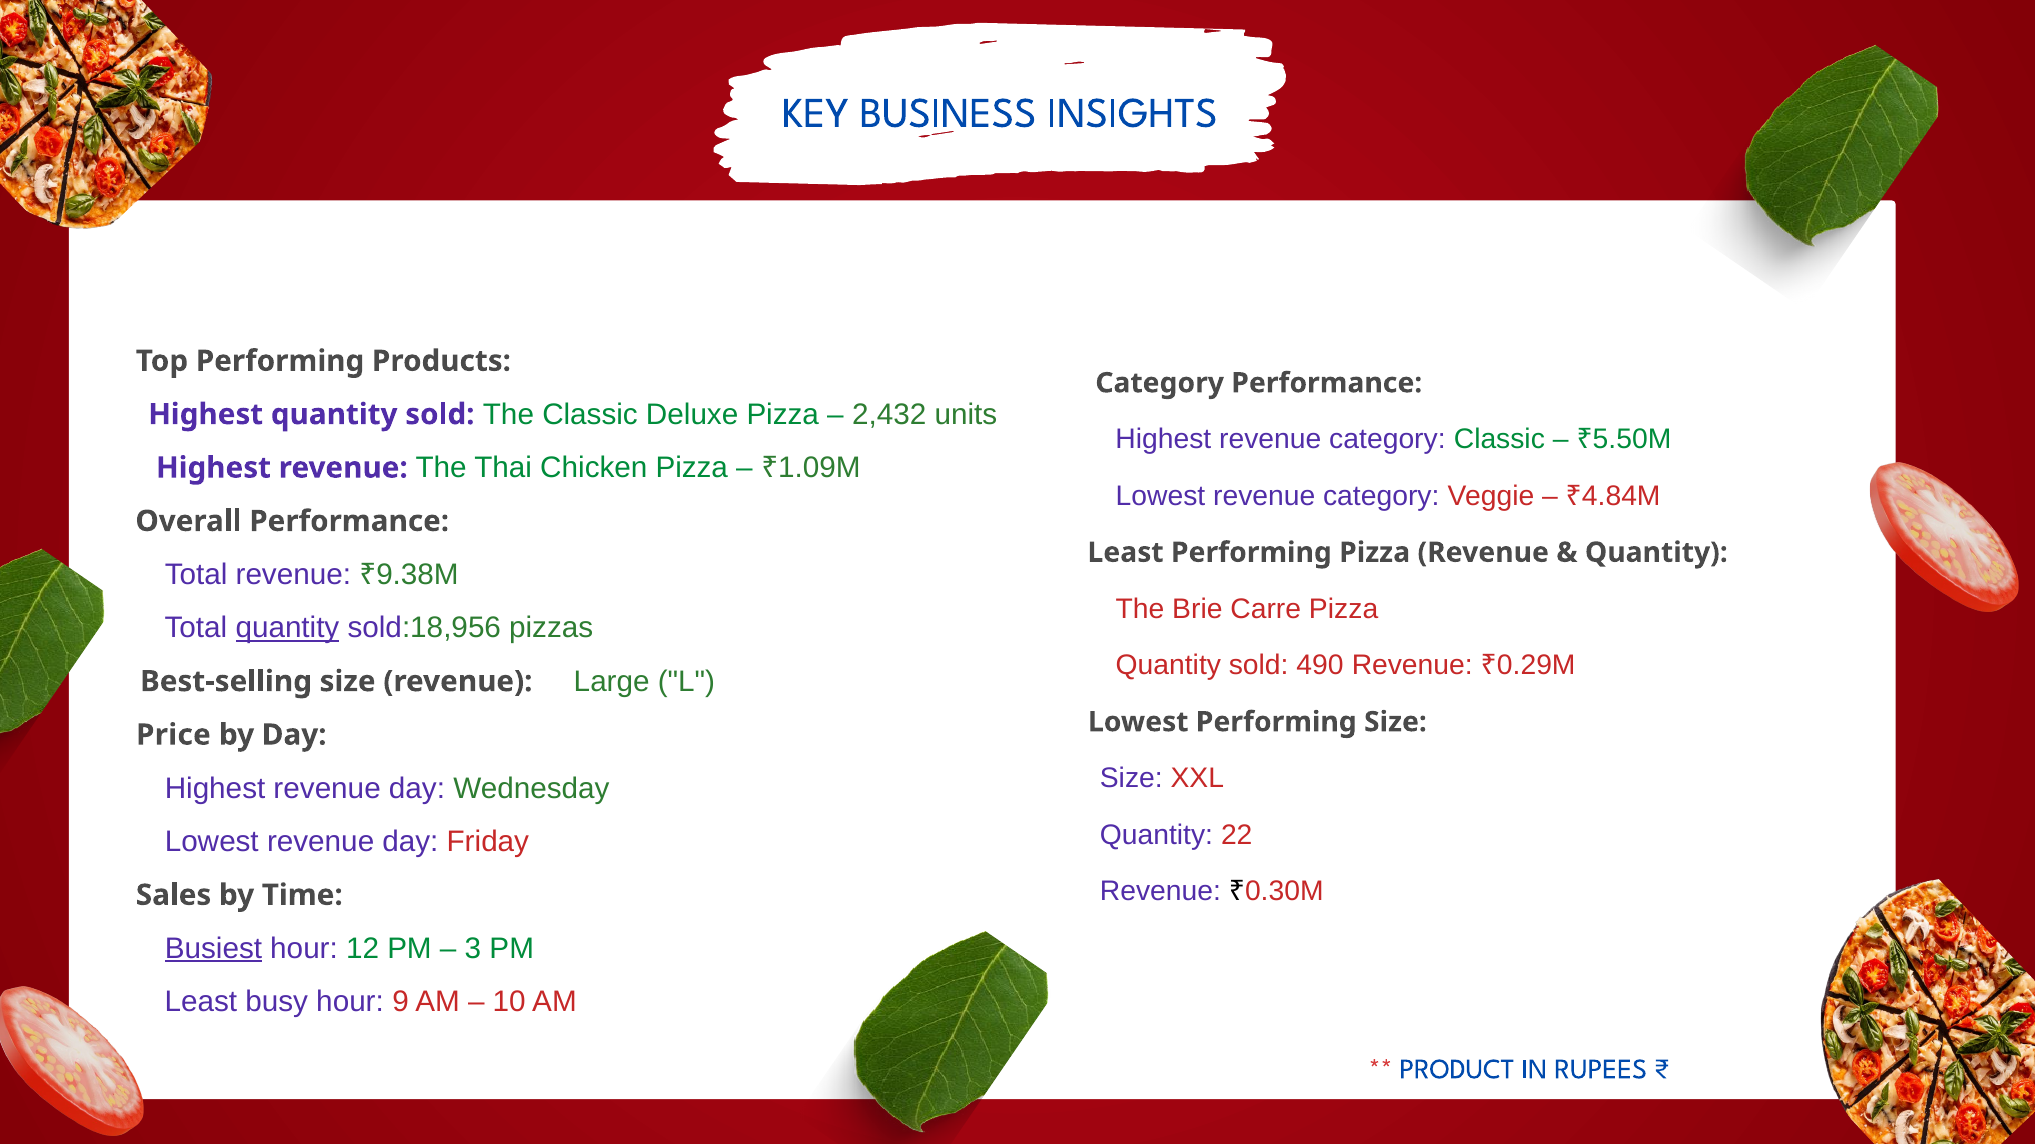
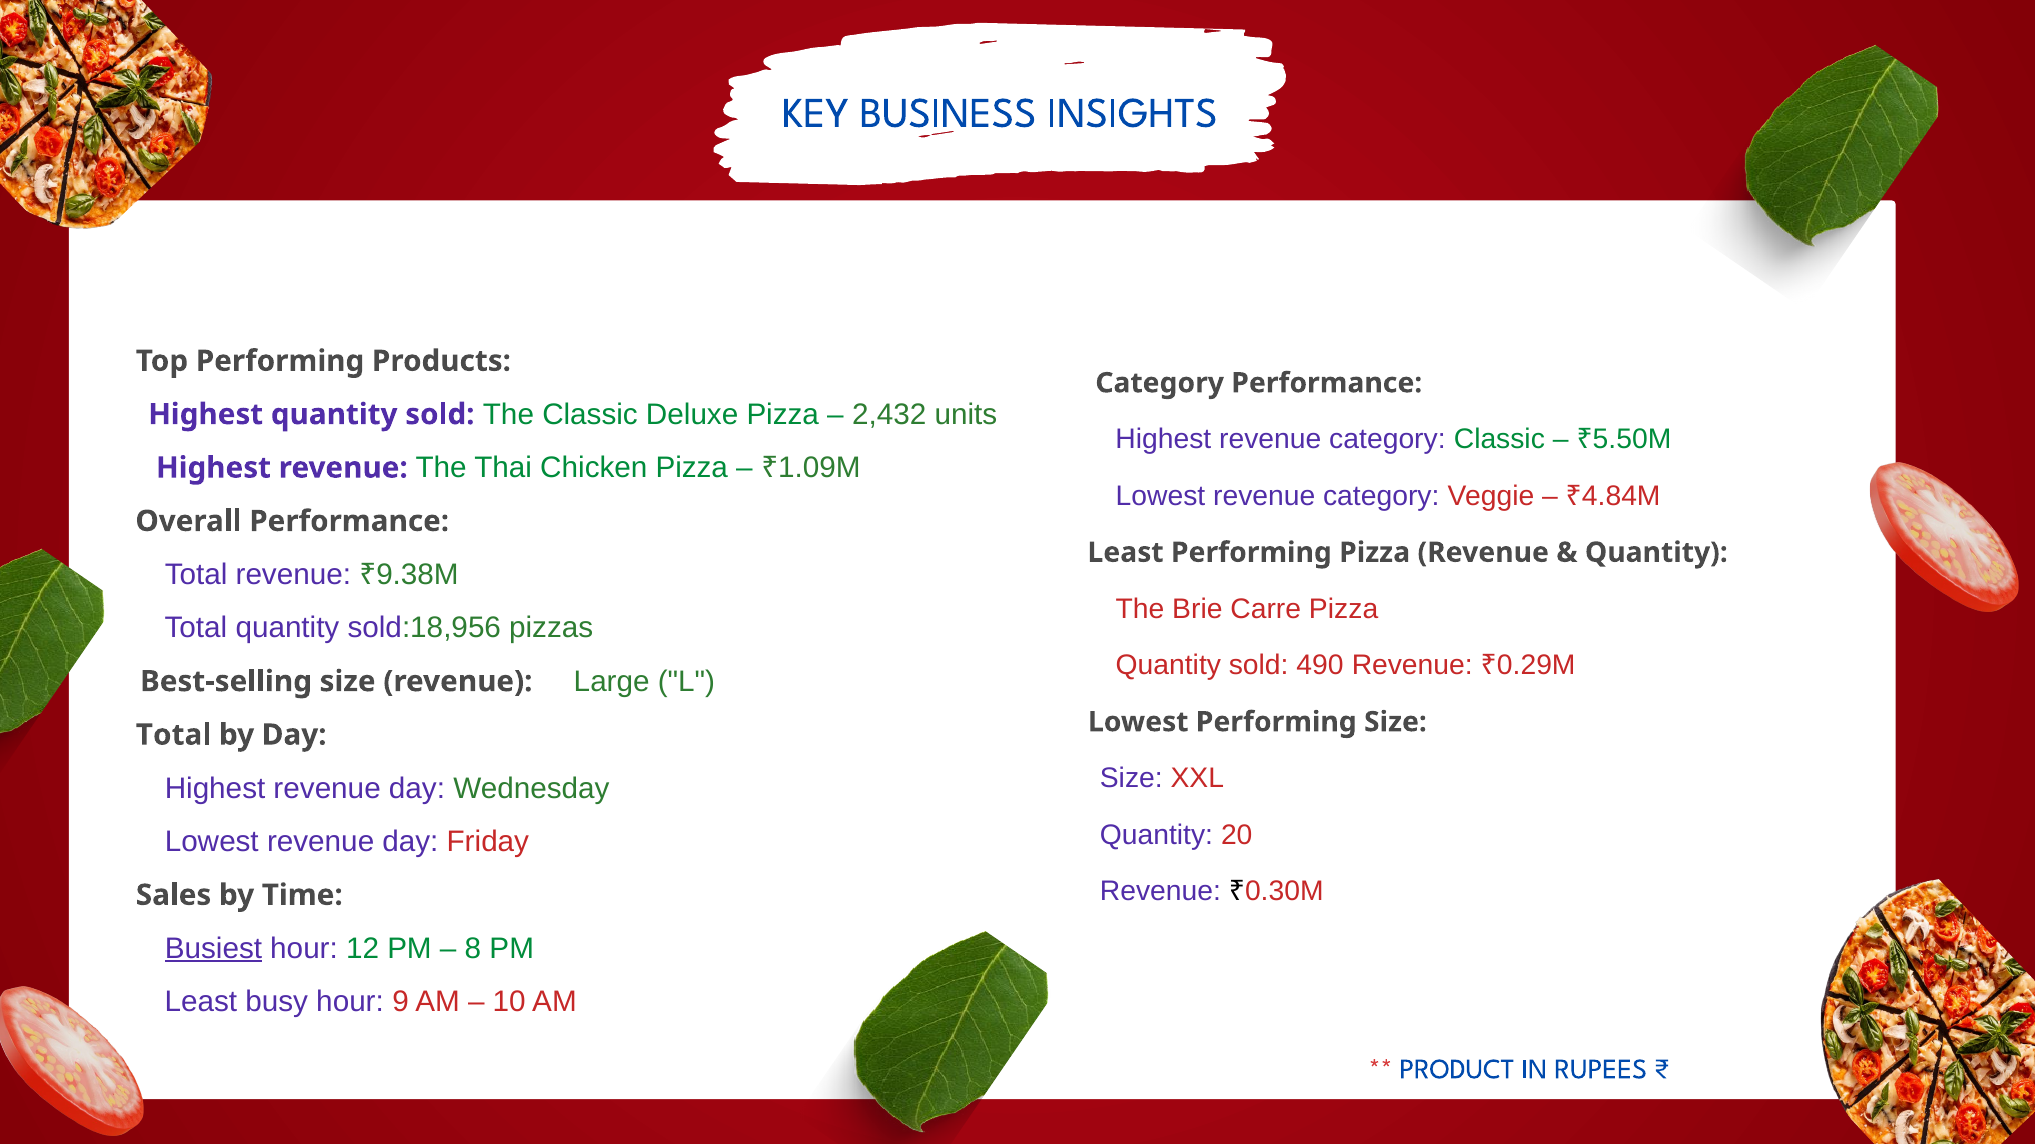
quantity underline: present -> none (287, 628)
Price: Price -> Total (174, 735)
22: 22 -> 20 (1237, 835)
3: 3 -> 8 (473, 949)
